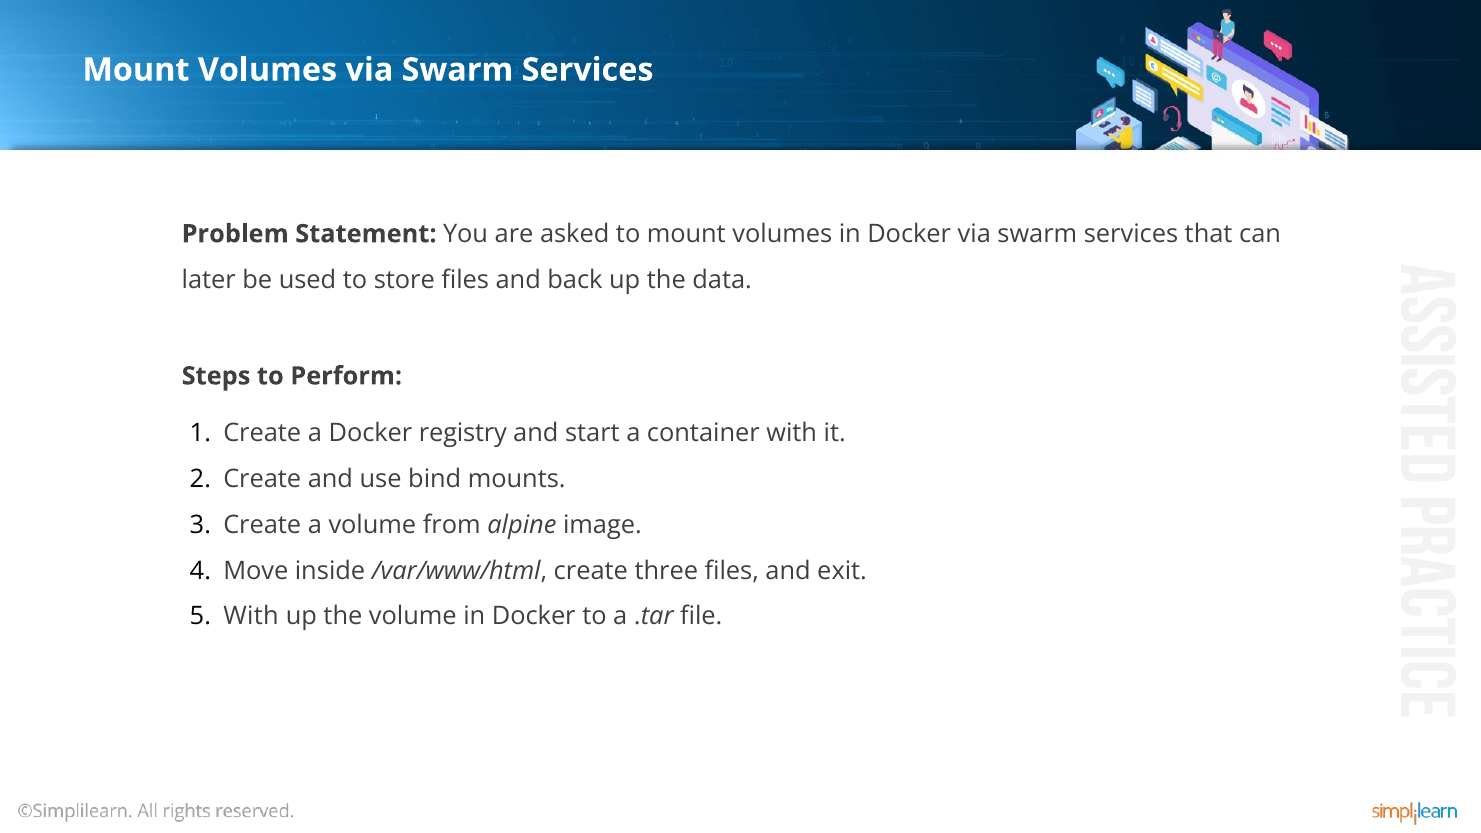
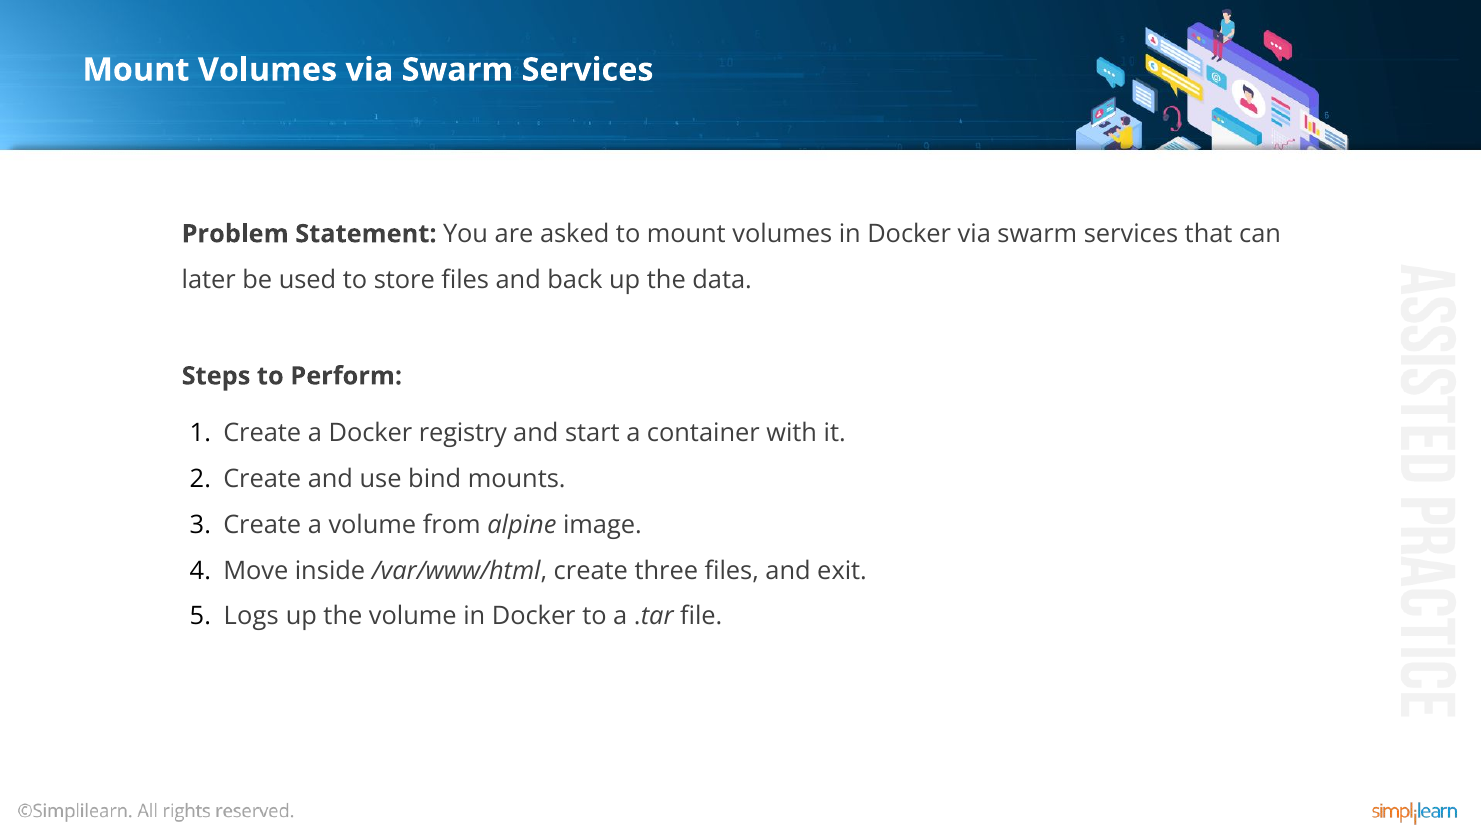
With: With -> Logs (251, 617)
